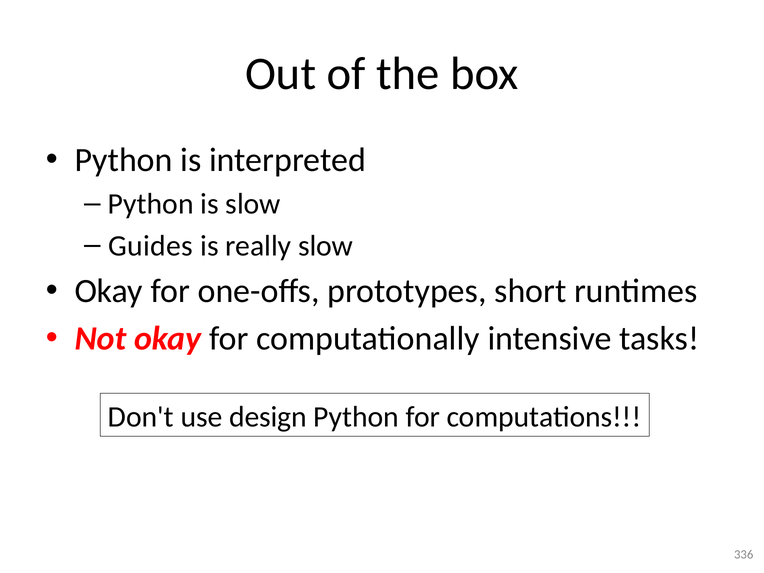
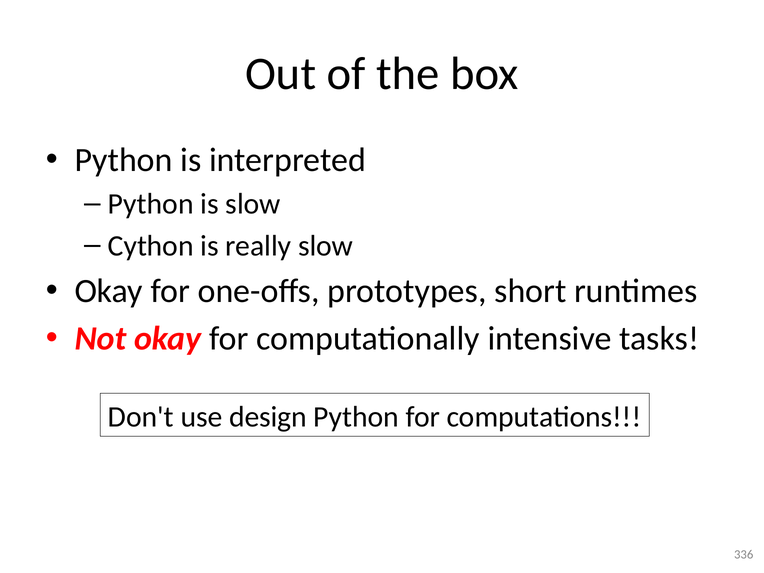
Guides: Guides -> Cython (151, 246)
